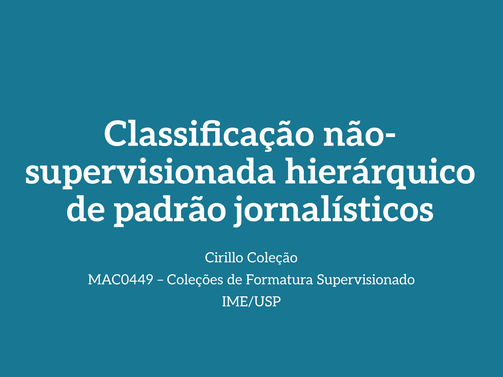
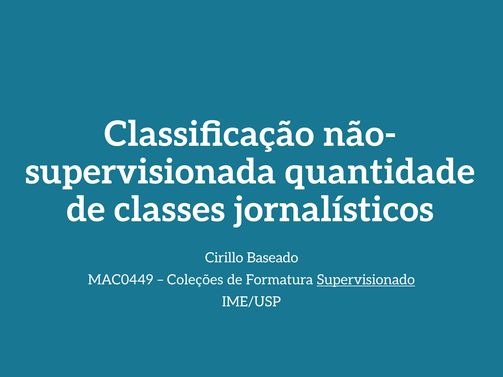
hierárquico: hierárquico -> quantidade (380, 172)
padrão: padrão -> classes (170, 210)
Coleção: Coleção -> Baseado (273, 258)
Supervisionado underline: none -> present (366, 280)
